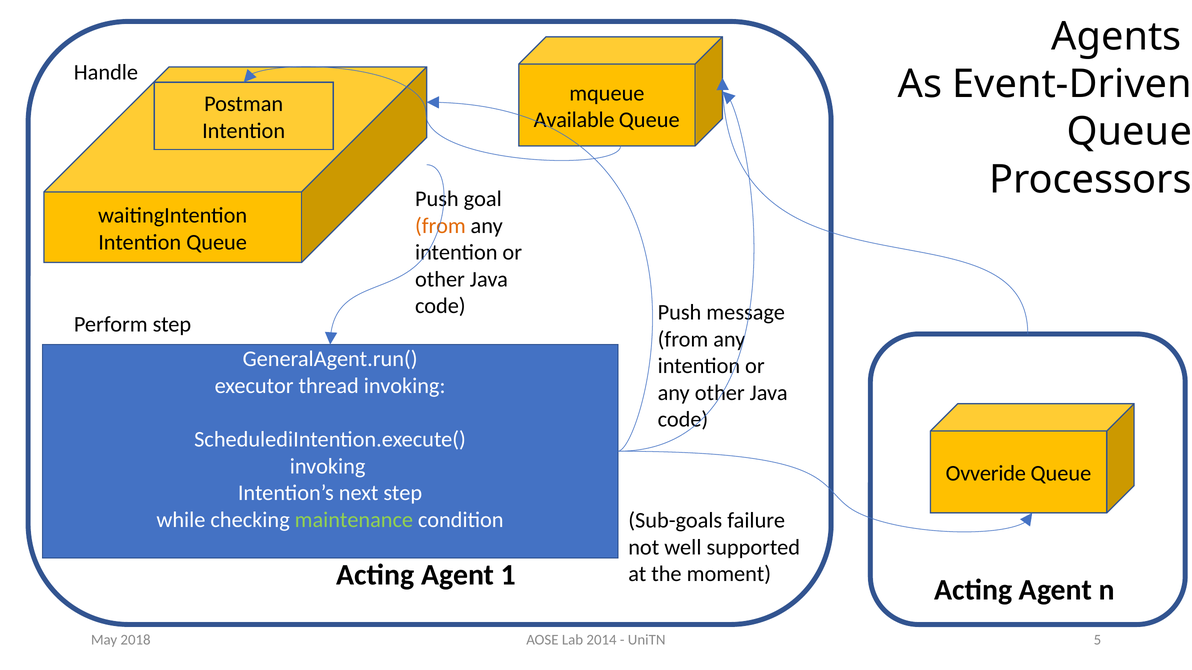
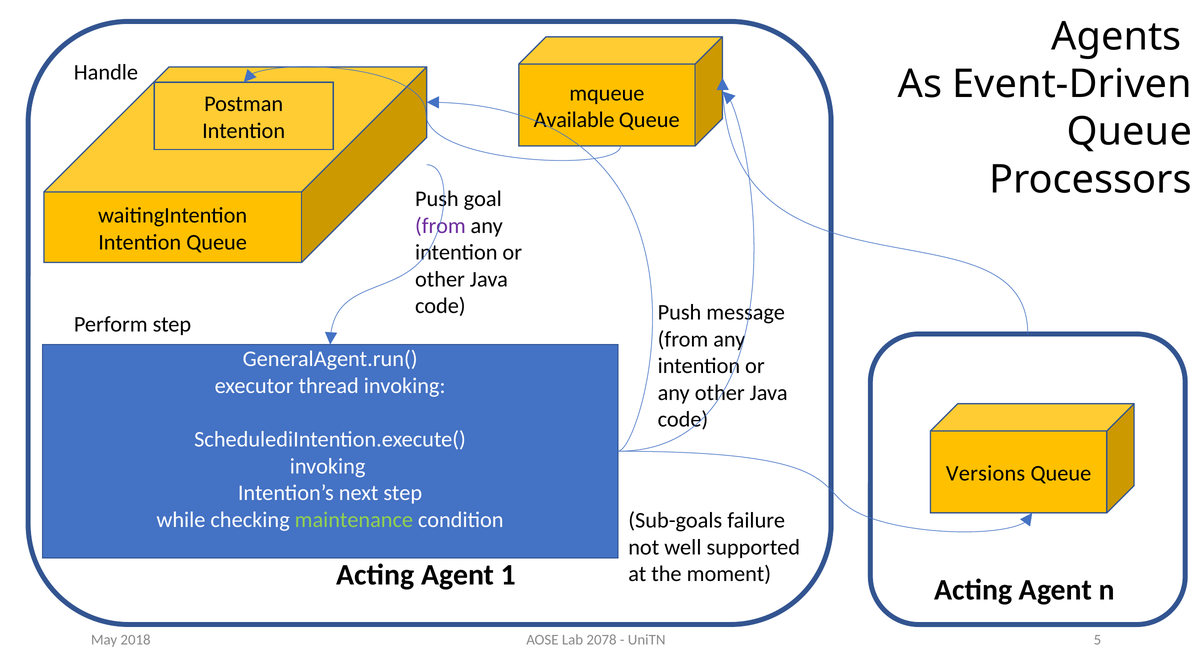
from colour: orange -> purple (440, 226)
Ovveride: Ovveride -> Versions (986, 474)
2014: 2014 -> 2078 (602, 640)
